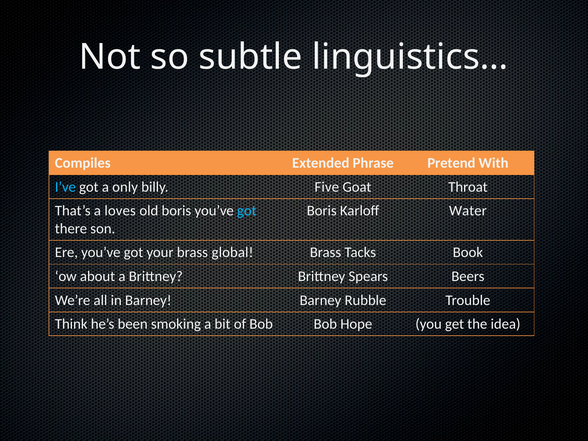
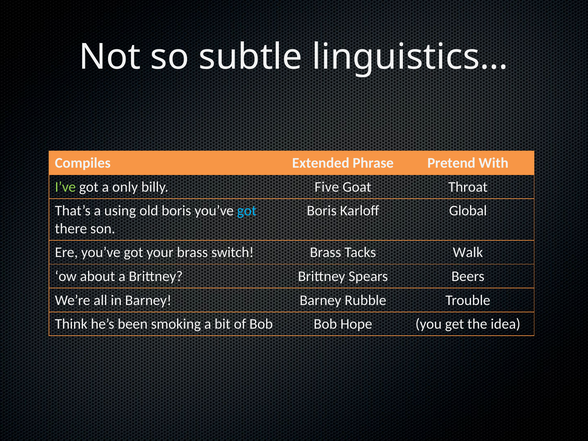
I’ve colour: light blue -> light green (65, 187)
loves: loves -> using (120, 211)
Water: Water -> Global (468, 211)
global: global -> switch (233, 252)
Book: Book -> Walk (468, 252)
